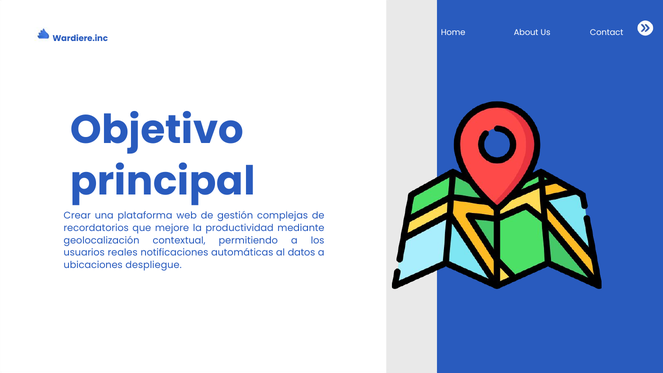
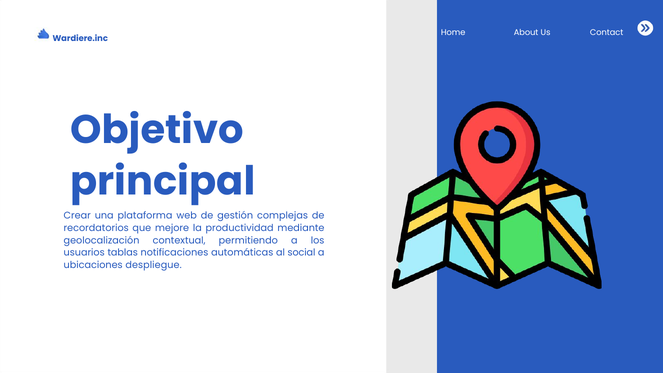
reales: reales -> tablas (123, 253)
datos: datos -> social (301, 253)
